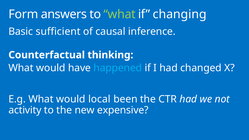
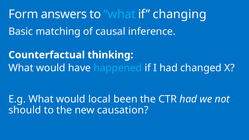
what colour: light green -> light blue (120, 14)
sufficient: sufficient -> matching (58, 32)
activity: activity -> should (25, 110)
expensive: expensive -> causation (123, 110)
